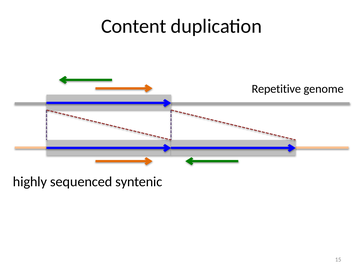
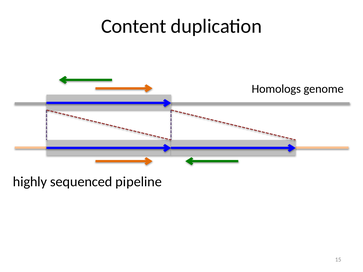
Repetitive: Repetitive -> Homologs (276, 89)
syntenic: syntenic -> pipeline (139, 182)
